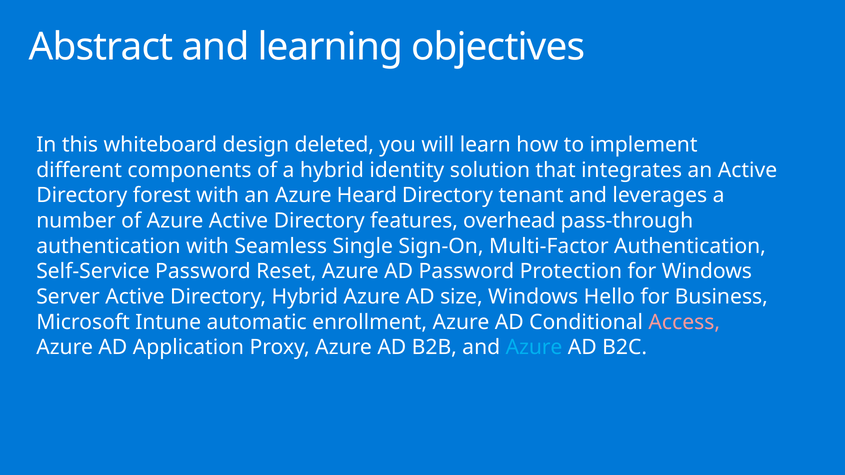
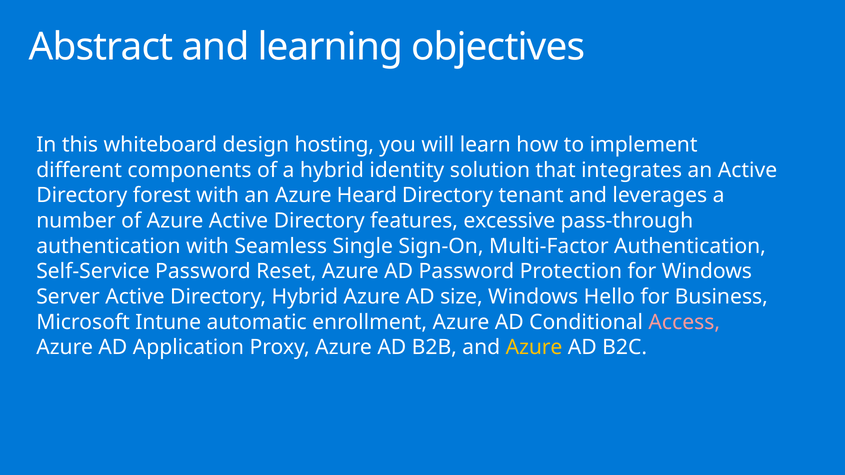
deleted: deleted -> hosting (334, 145)
overhead: overhead -> excessive (509, 221)
Azure colour: light blue -> yellow (534, 348)
